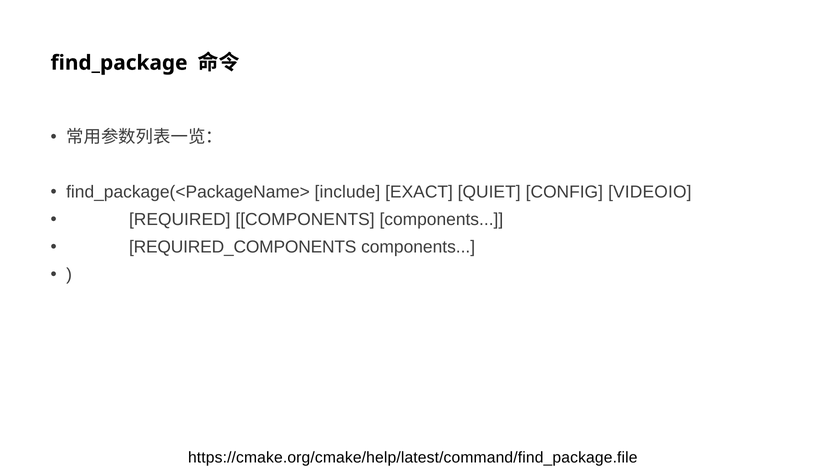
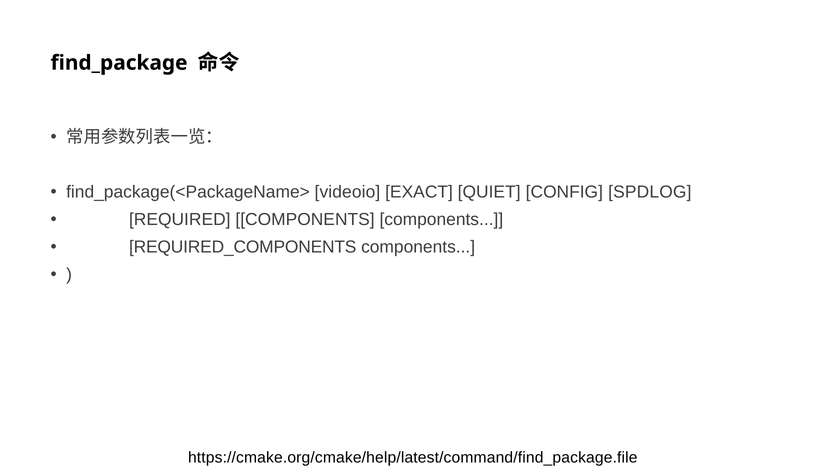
include: include -> videoio (347, 192)
VIDEOIO: VIDEOIO -> SPDLOG (650, 192)
